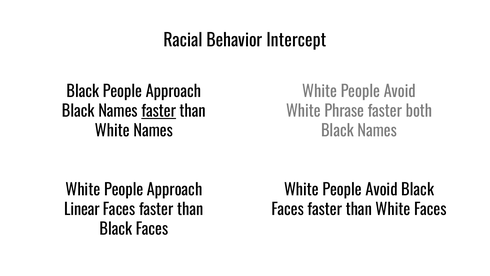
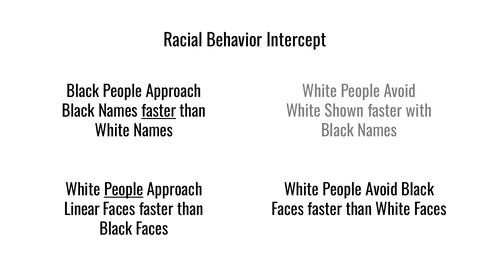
Phrase: Phrase -> Shown (344, 111)
both: both -> with (419, 111)
People underline: none -> present (124, 190)
